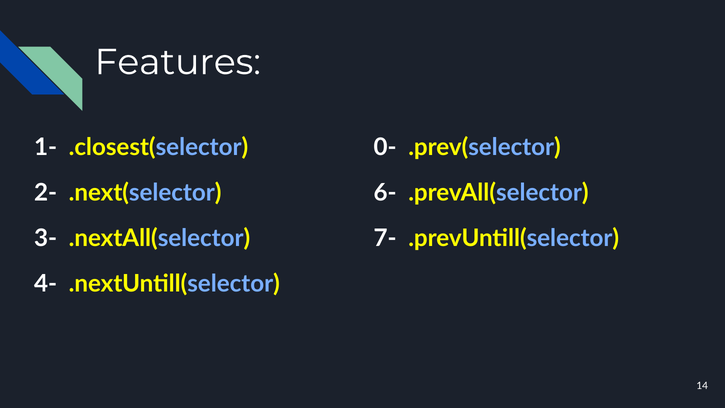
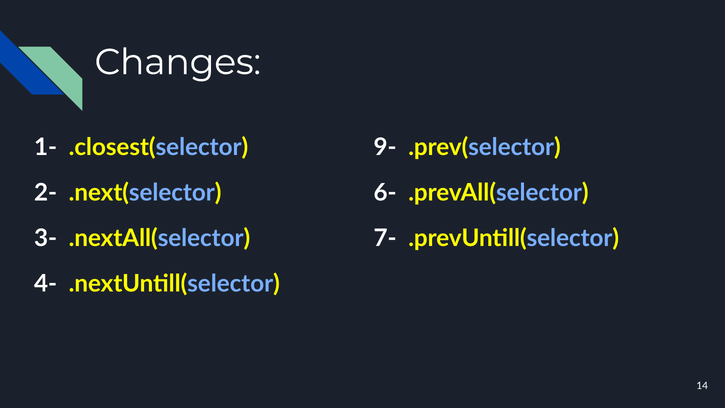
Features: Features -> Changes (178, 62)
0-: 0- -> 9- (385, 147)
